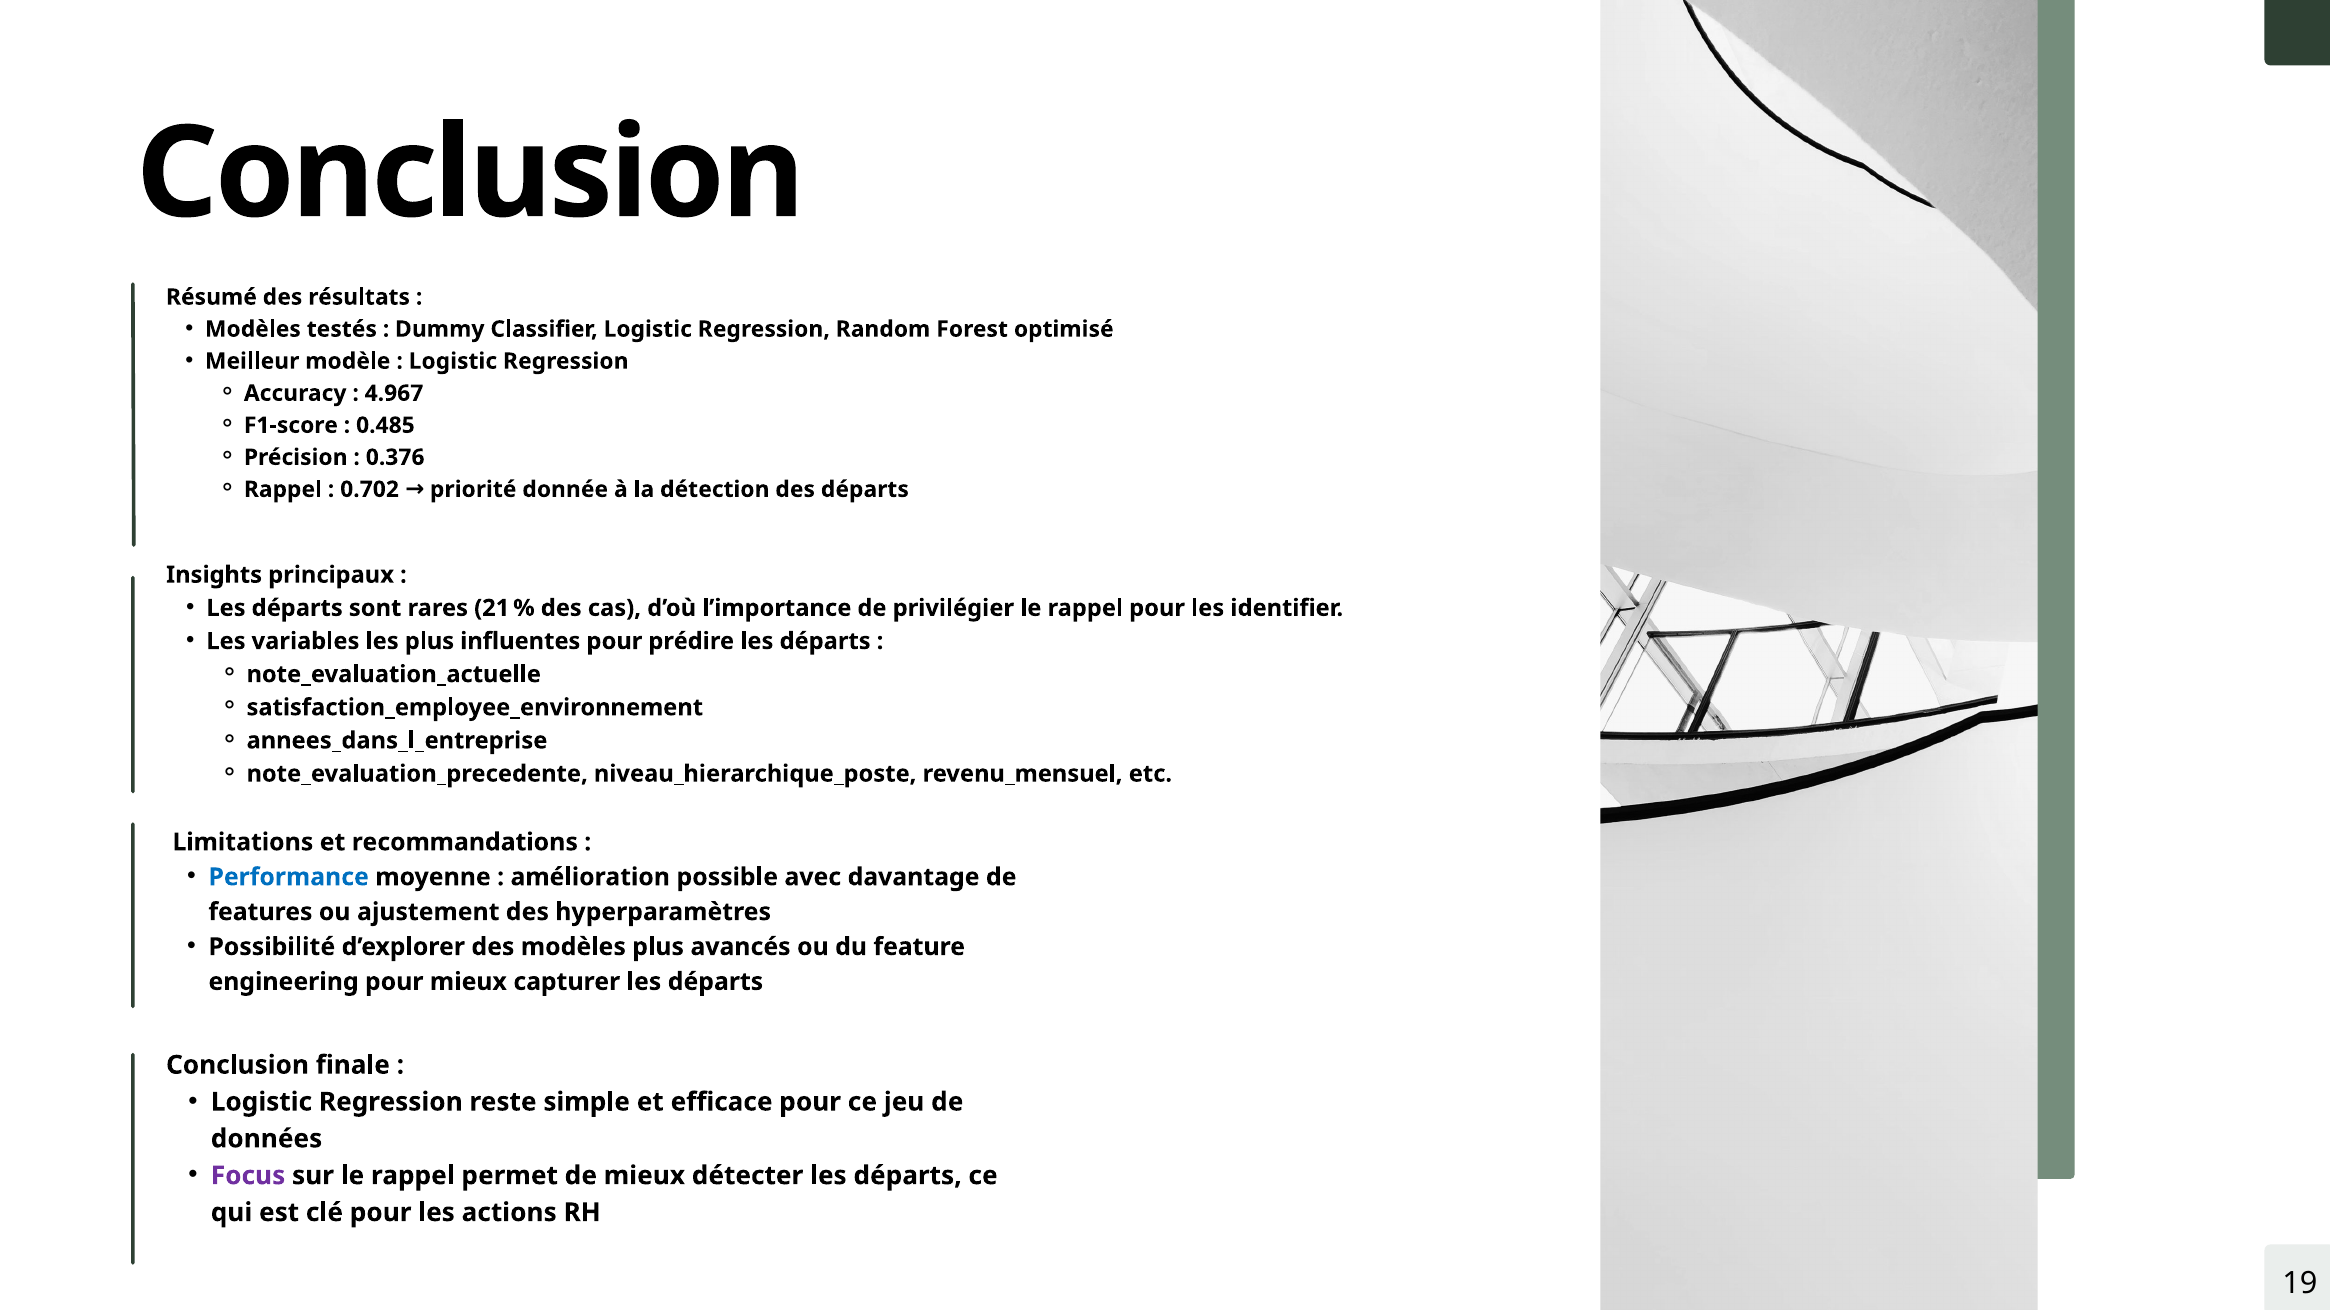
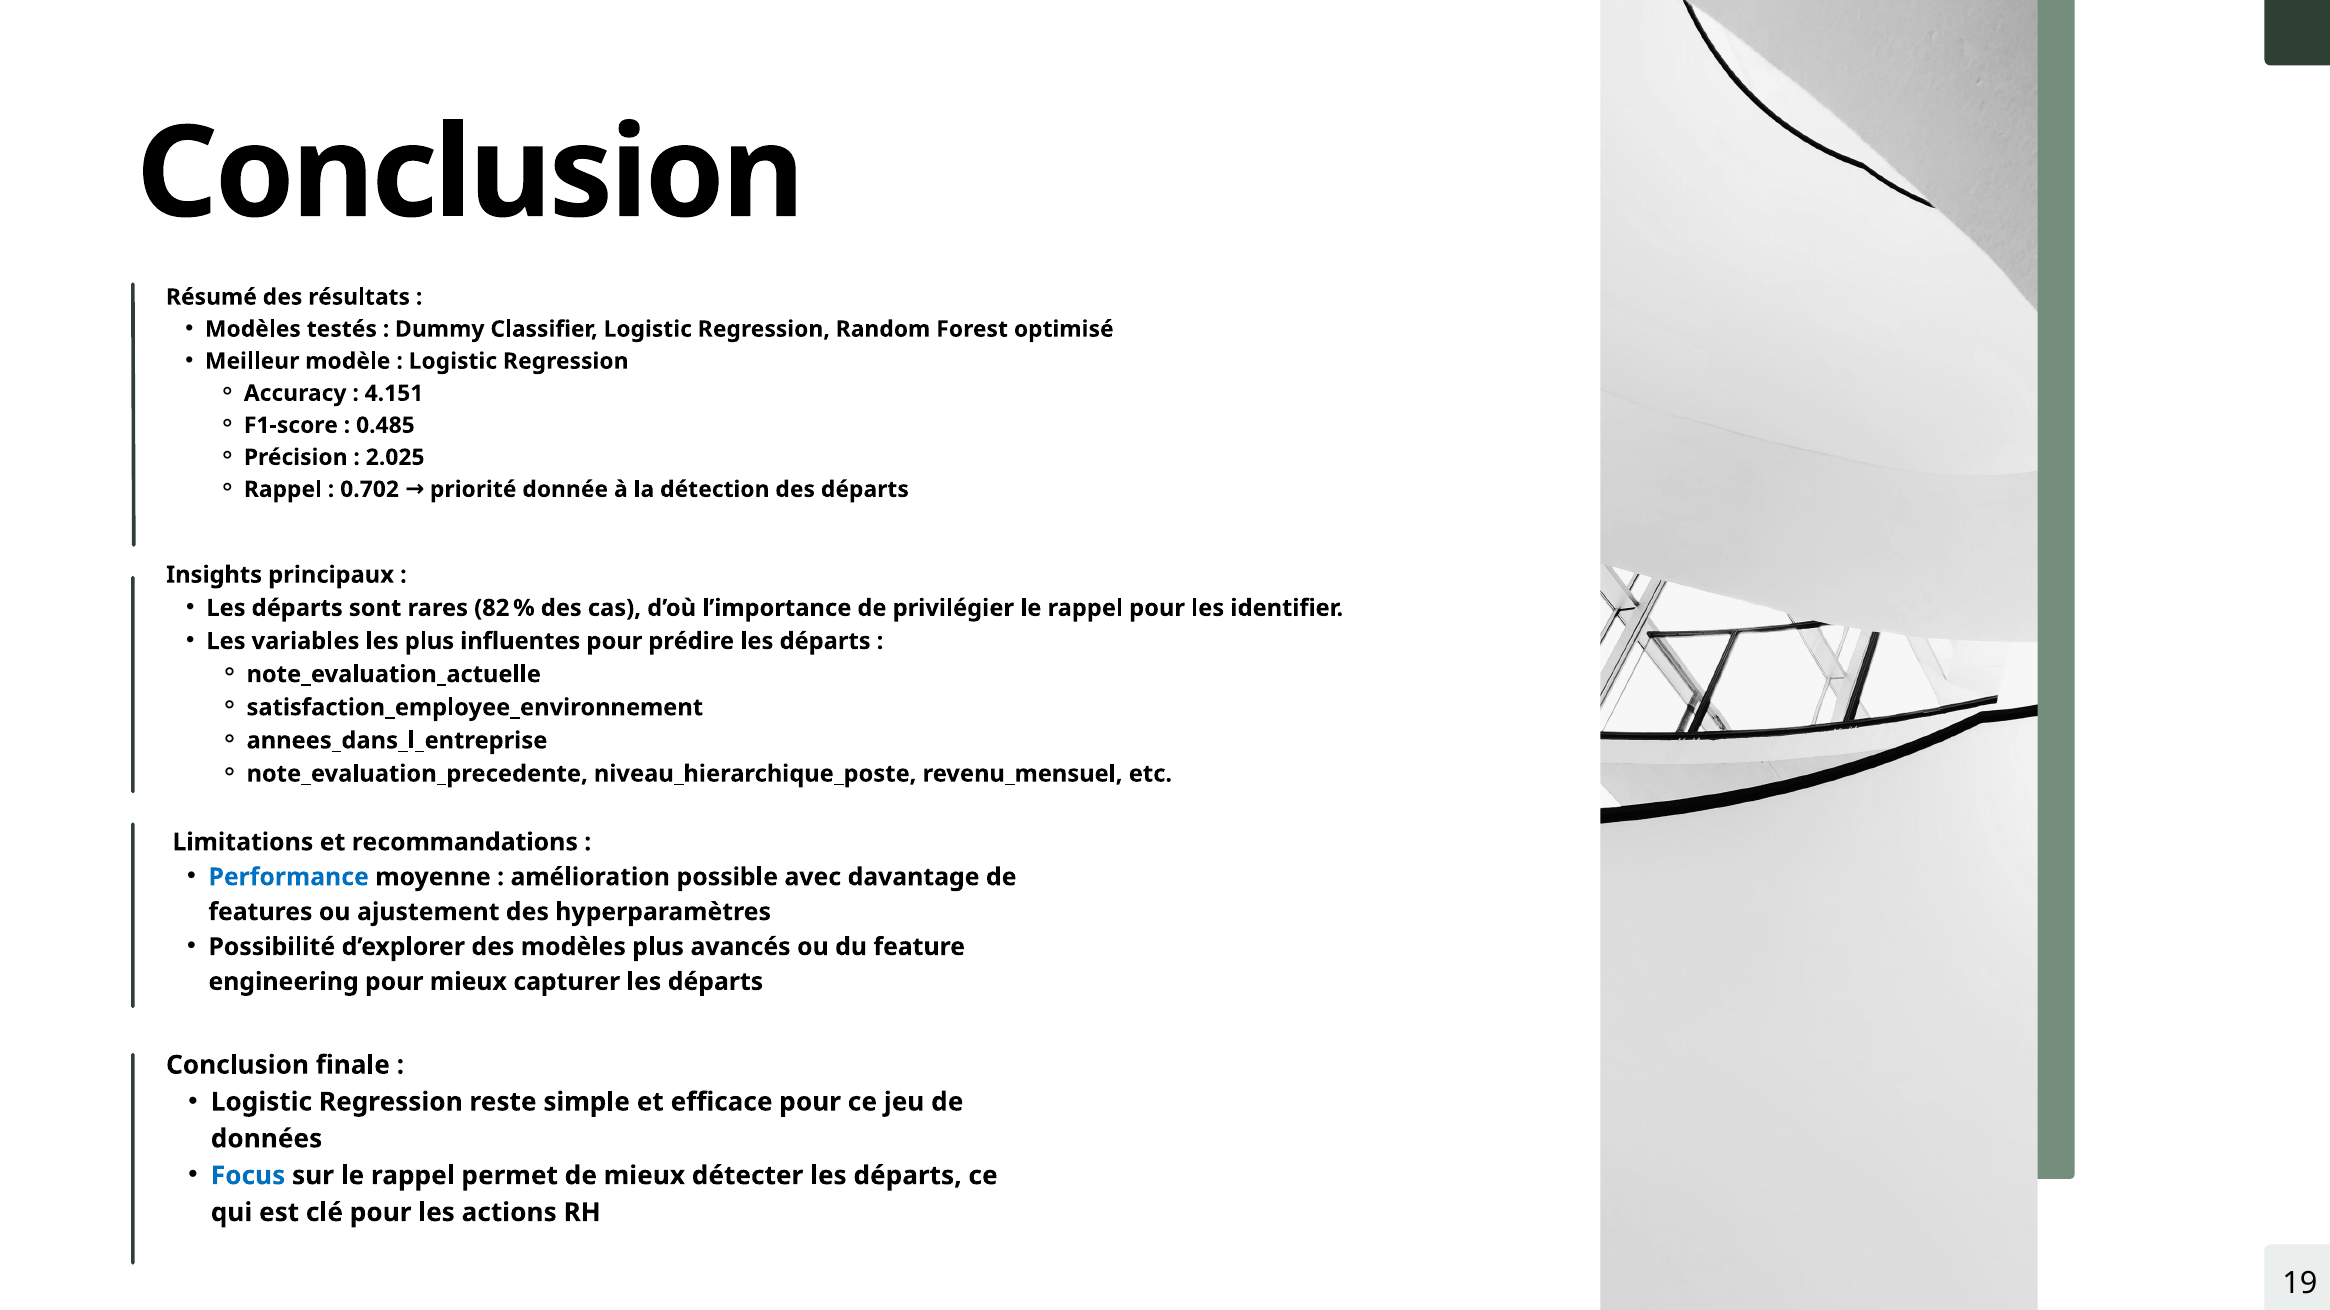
4.967: 4.967 -> 4.151 (394, 393)
0.376: 0.376 -> 2.025 (395, 458)
21: 21 -> 82 (492, 608)
Focus colour: purple -> blue (248, 1176)
